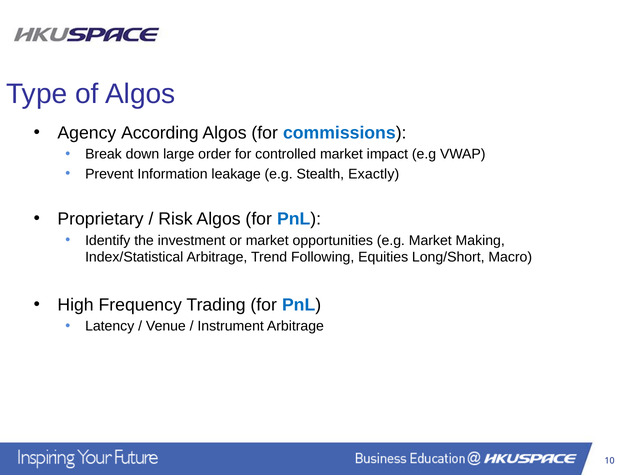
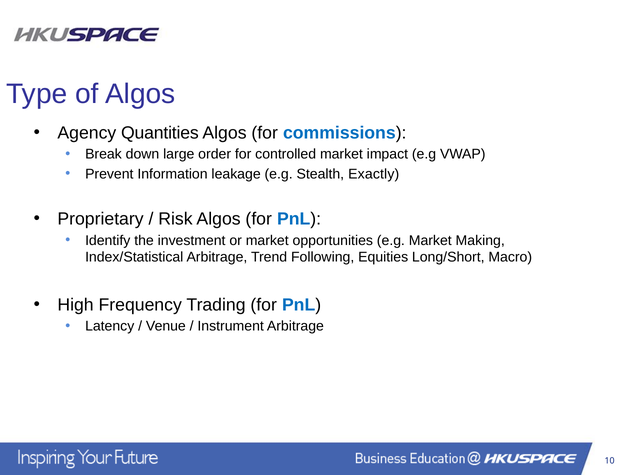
According: According -> Quantities (160, 133)
